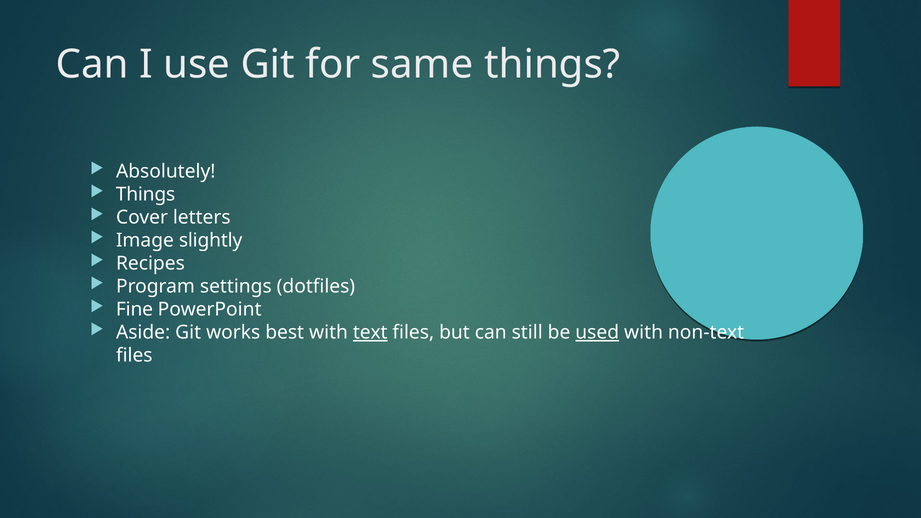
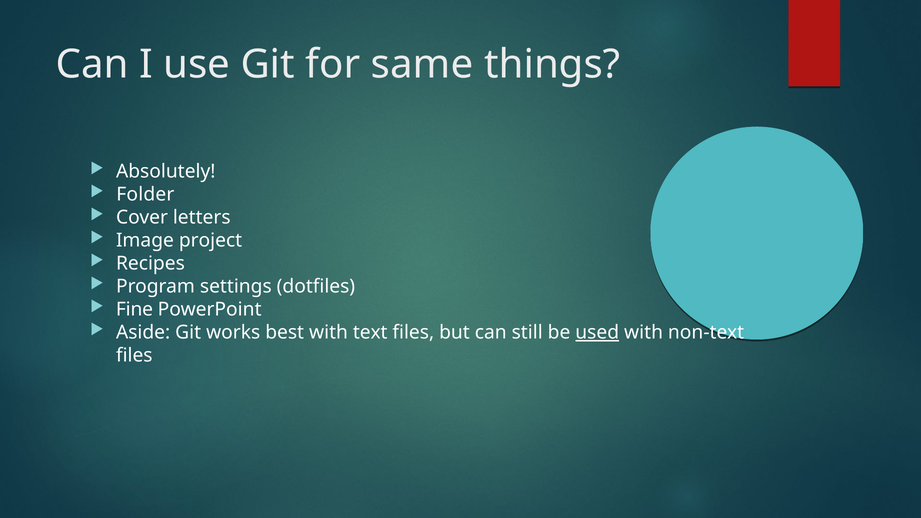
Things: Things -> Folder (145, 194)
slightly: slightly -> project (211, 240)
text underline: present -> none (370, 333)
